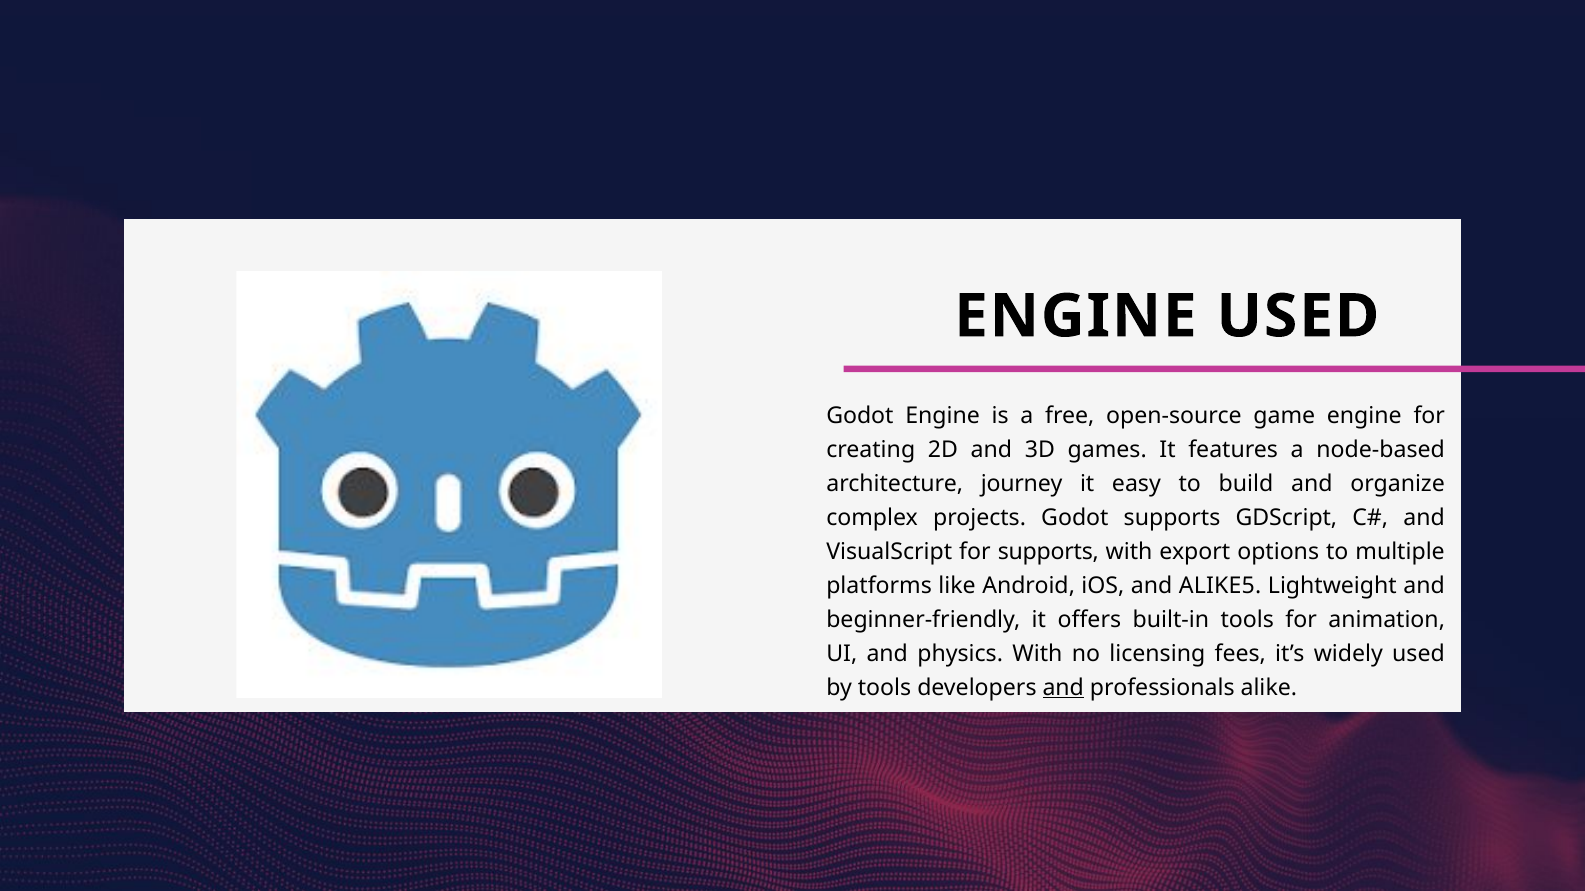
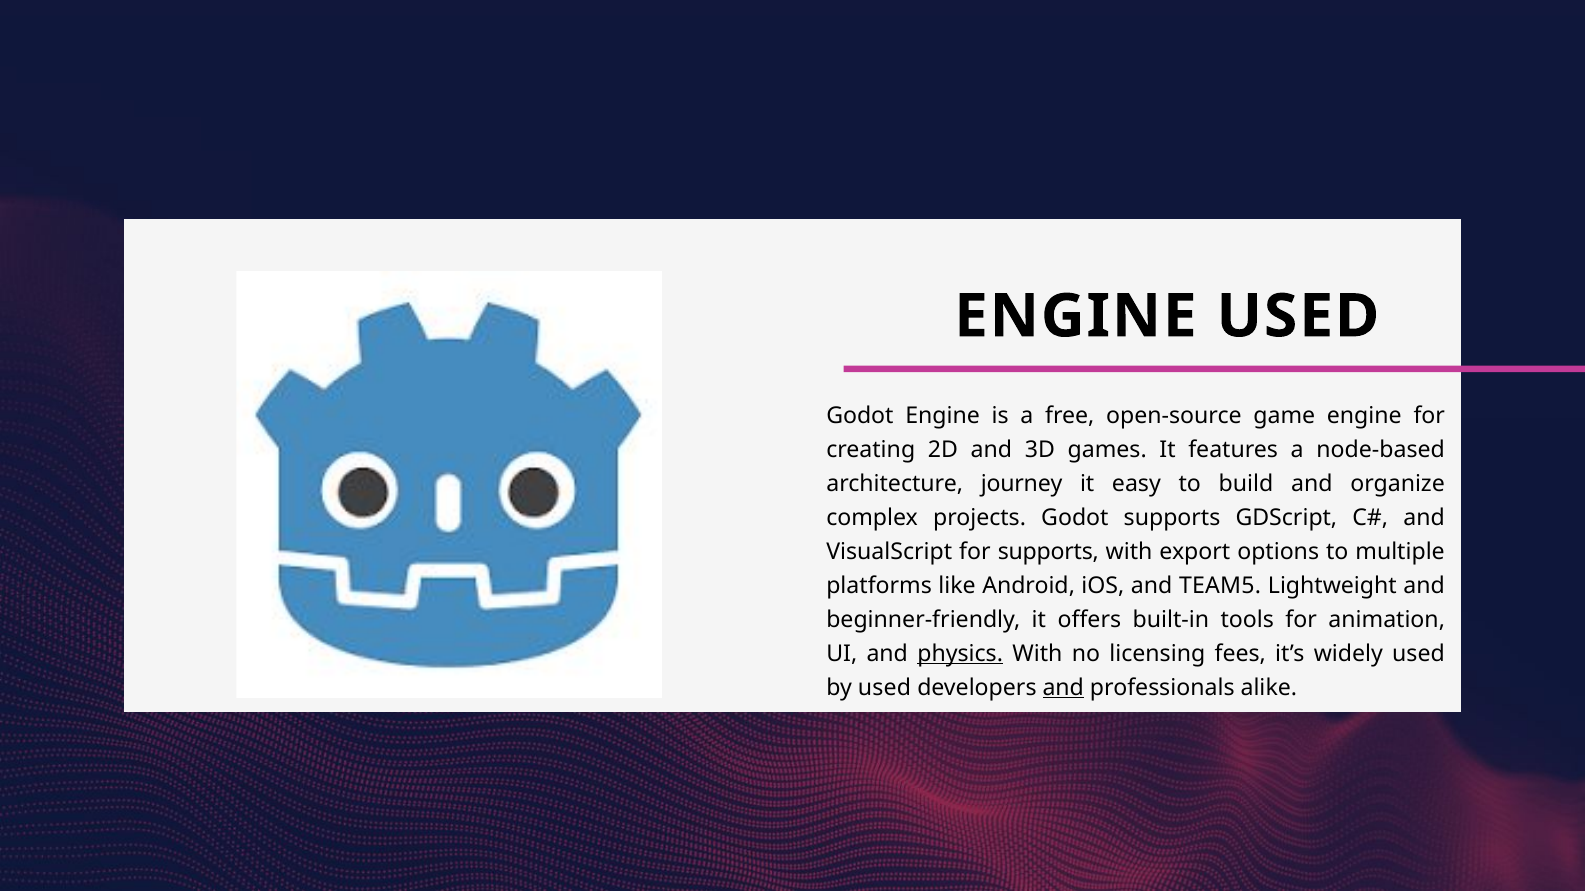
ALIKE5: ALIKE5 -> TEAM5 (1220, 586)
physics underline: none -> present (960, 654)
by tools: tools -> used (884, 688)
